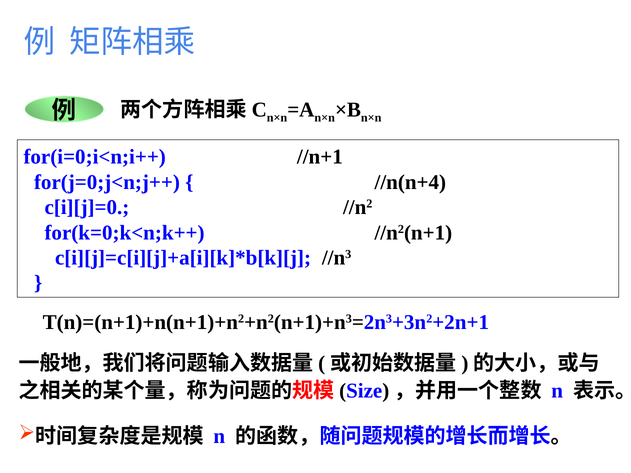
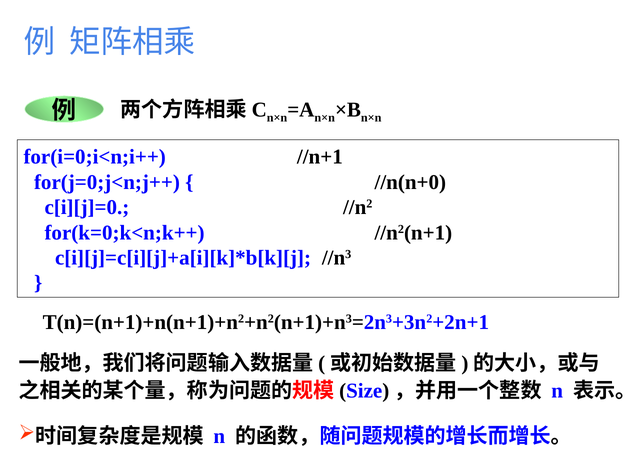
//n(n+4: //n(n+4 -> //n(n+0 (410, 182)
